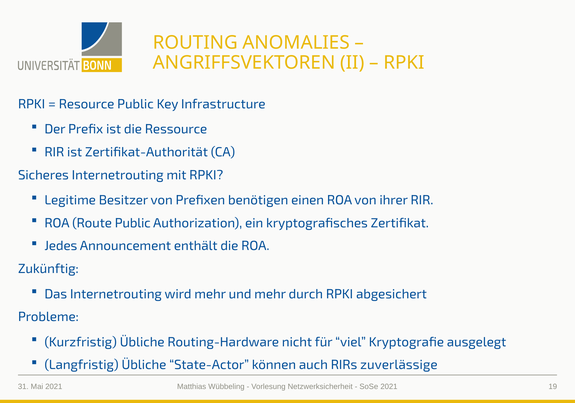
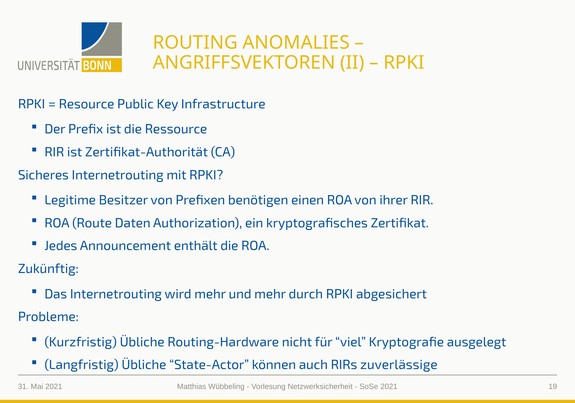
Route Public: Public -> Daten (133, 223)
